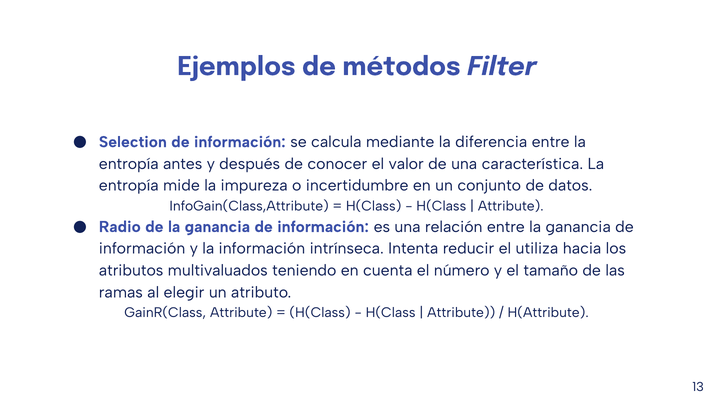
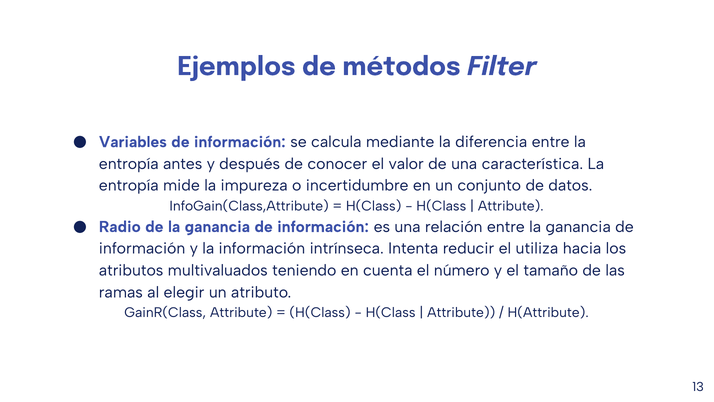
Selection: Selection -> Variables (133, 142)
